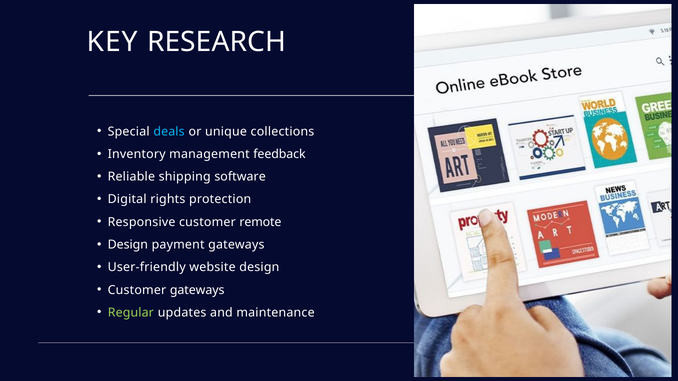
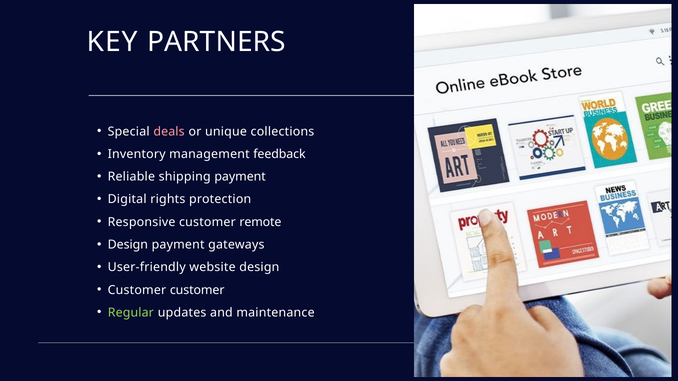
RESEARCH: RESEARCH -> PARTNERS (217, 42)
deals colour: light blue -> pink (169, 132)
shipping software: software -> payment (240, 177)
Customer gateways: gateways -> customer (197, 290)
